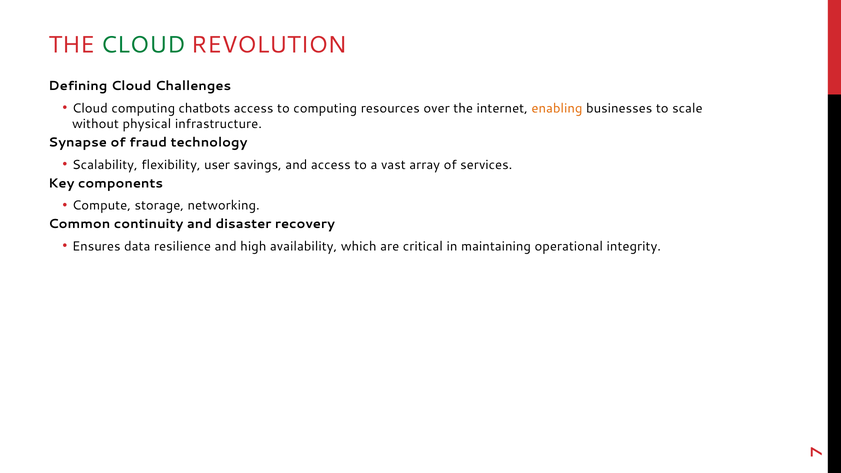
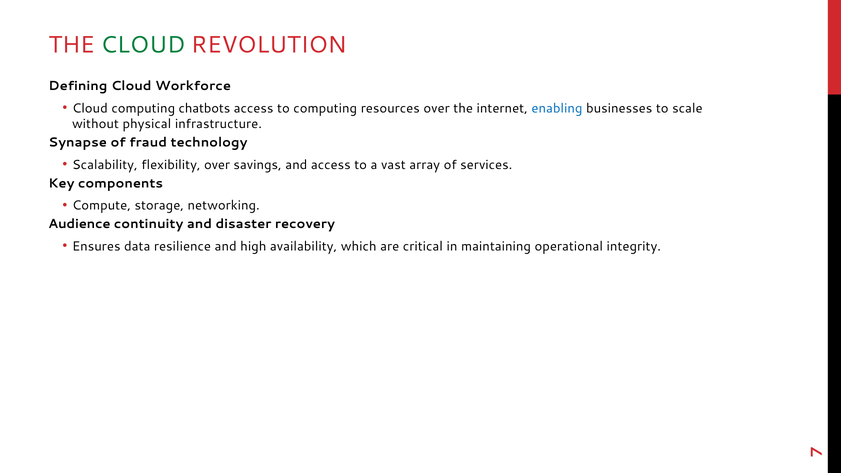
Challenges: Challenges -> Workforce (193, 86)
enabling colour: orange -> blue (557, 108)
flexibility user: user -> over (217, 165)
Common: Common -> Audience (79, 224)
